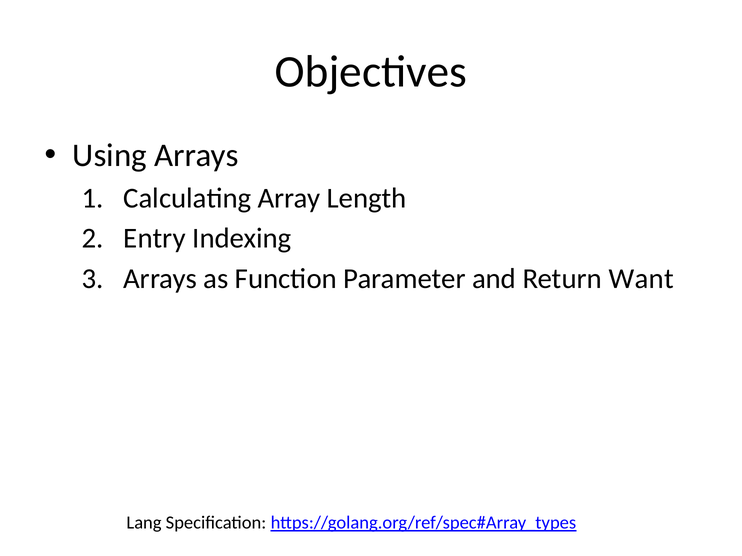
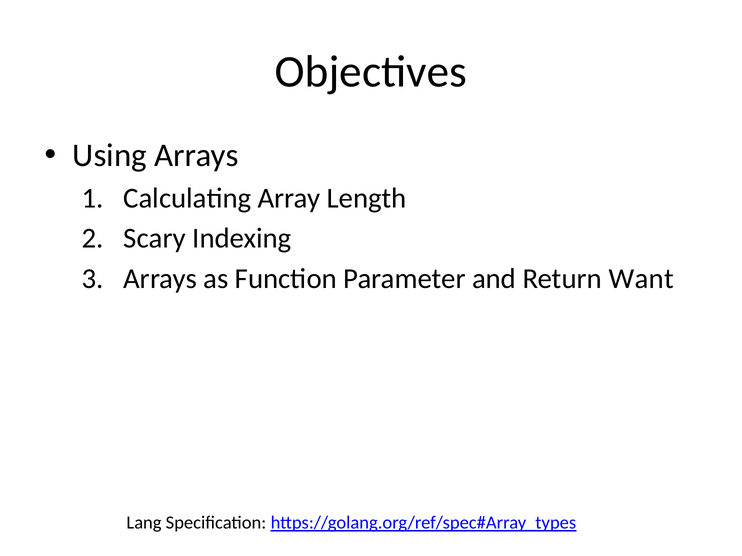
Entry: Entry -> Scary (155, 239)
